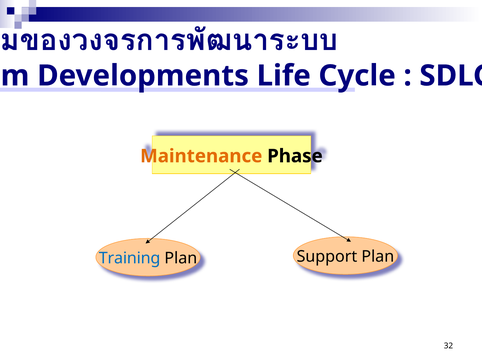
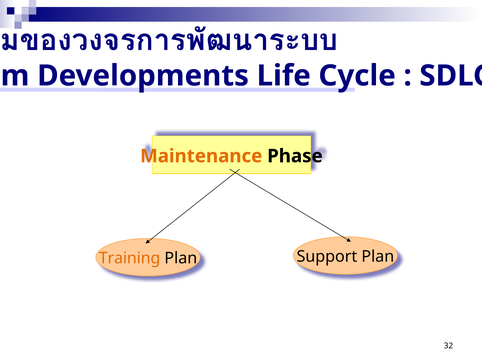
Training colour: blue -> orange (130, 258)
